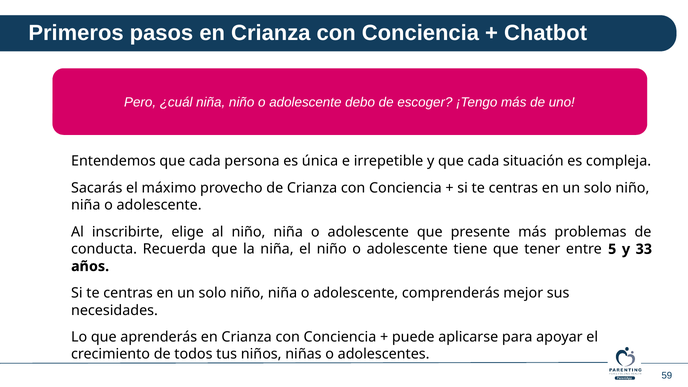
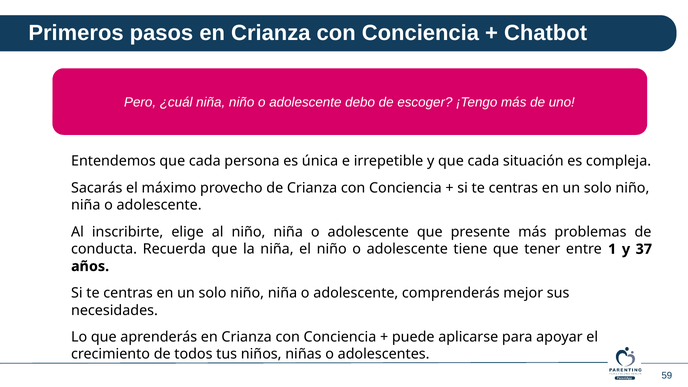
5: 5 -> 1 (612, 249)
33: 33 -> 37 (644, 249)
